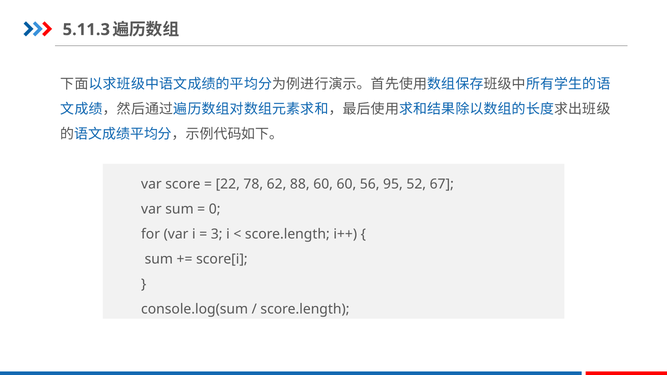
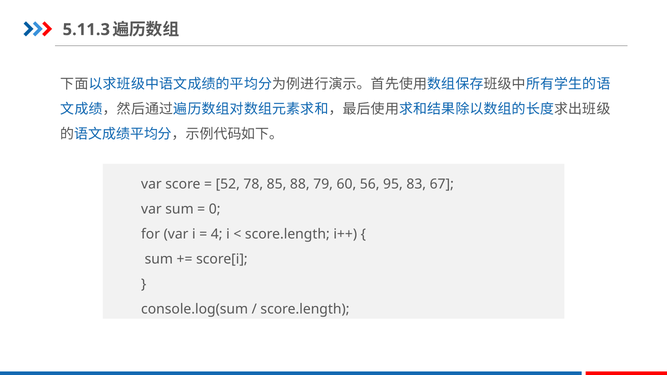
22: 22 -> 52 (228, 184)
62: 62 -> 85 (277, 184)
88 60: 60 -> 79 (323, 184)
52: 52 -> 83 (416, 184)
3: 3 -> 4 (217, 234)
